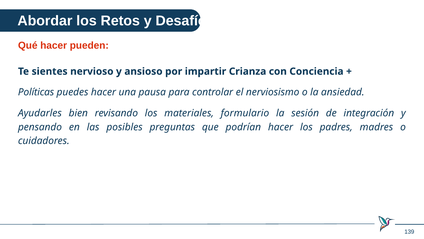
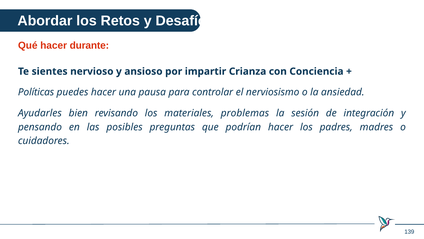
pueden: pueden -> durante (89, 45)
formulario: formulario -> problemas (245, 113)
